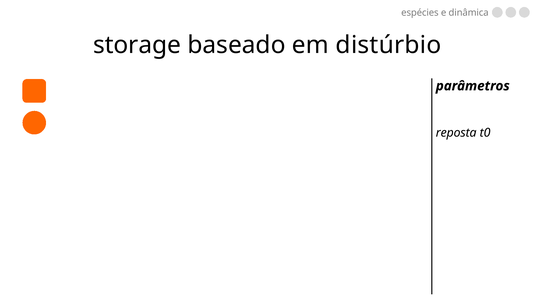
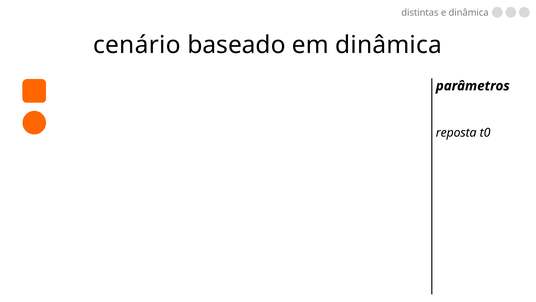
espécies: espécies -> distintas (420, 13)
storage: storage -> cenário (137, 45)
em distúrbio: distúrbio -> dinâmica (389, 45)
